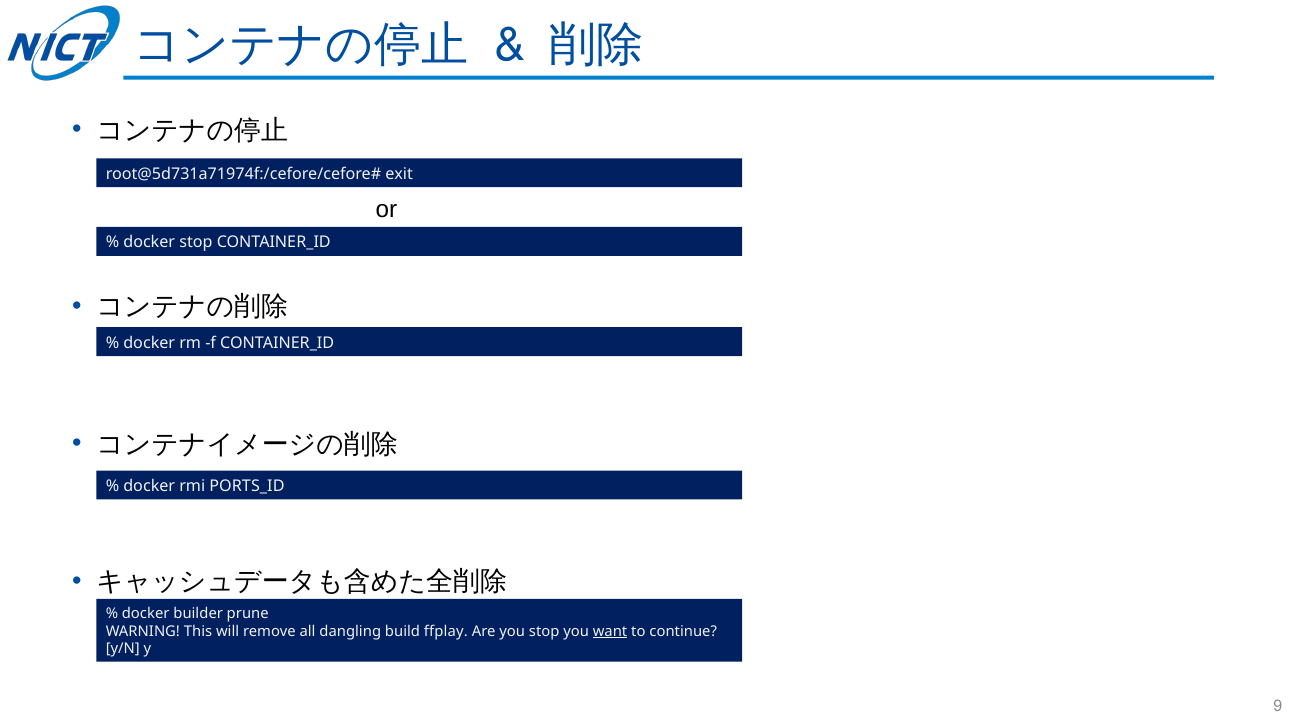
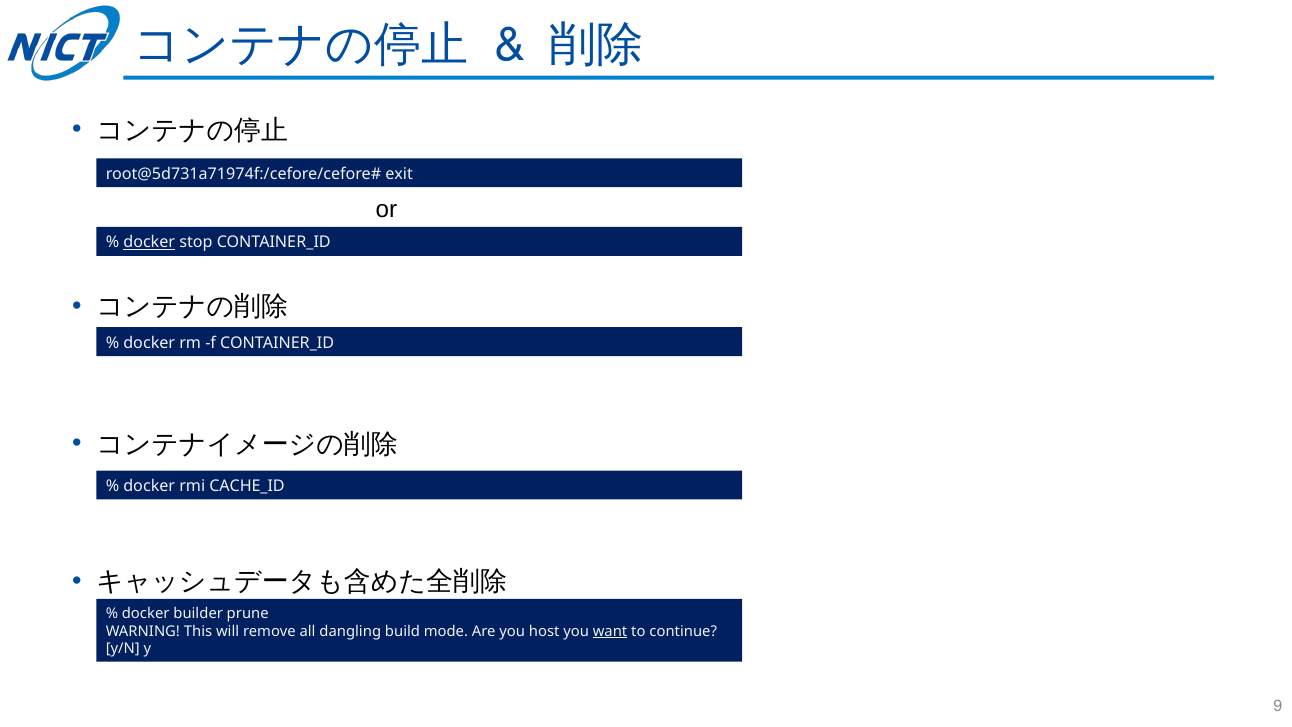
docker underline: none -> present (149, 242)
PORTS_ID: PORTS_ID -> CACHE_ID (247, 486)
ffplay: ffplay -> mode (446, 631)
you stop: stop -> host (544, 631)
